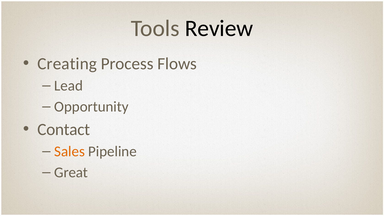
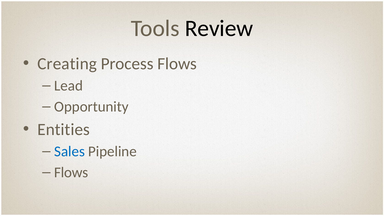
Contact: Contact -> Entities (64, 130)
Sales colour: orange -> blue (70, 152)
Great: Great -> Flows (71, 172)
